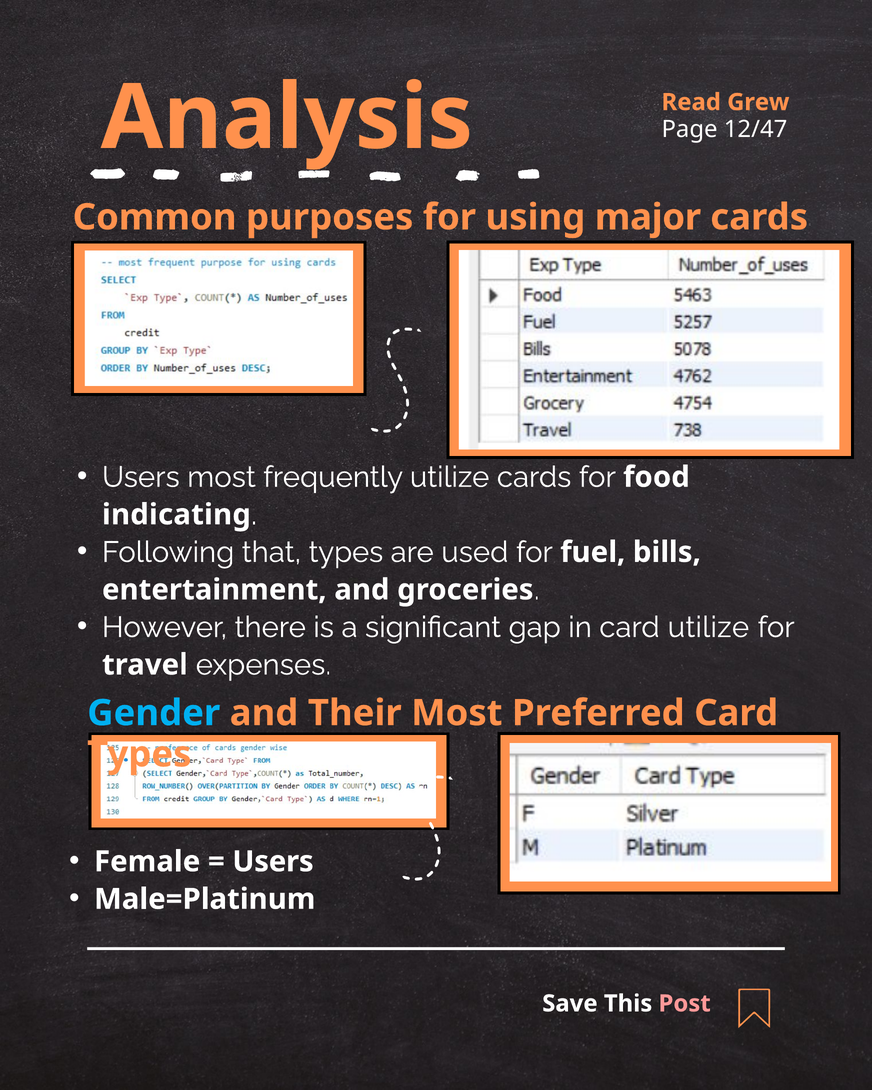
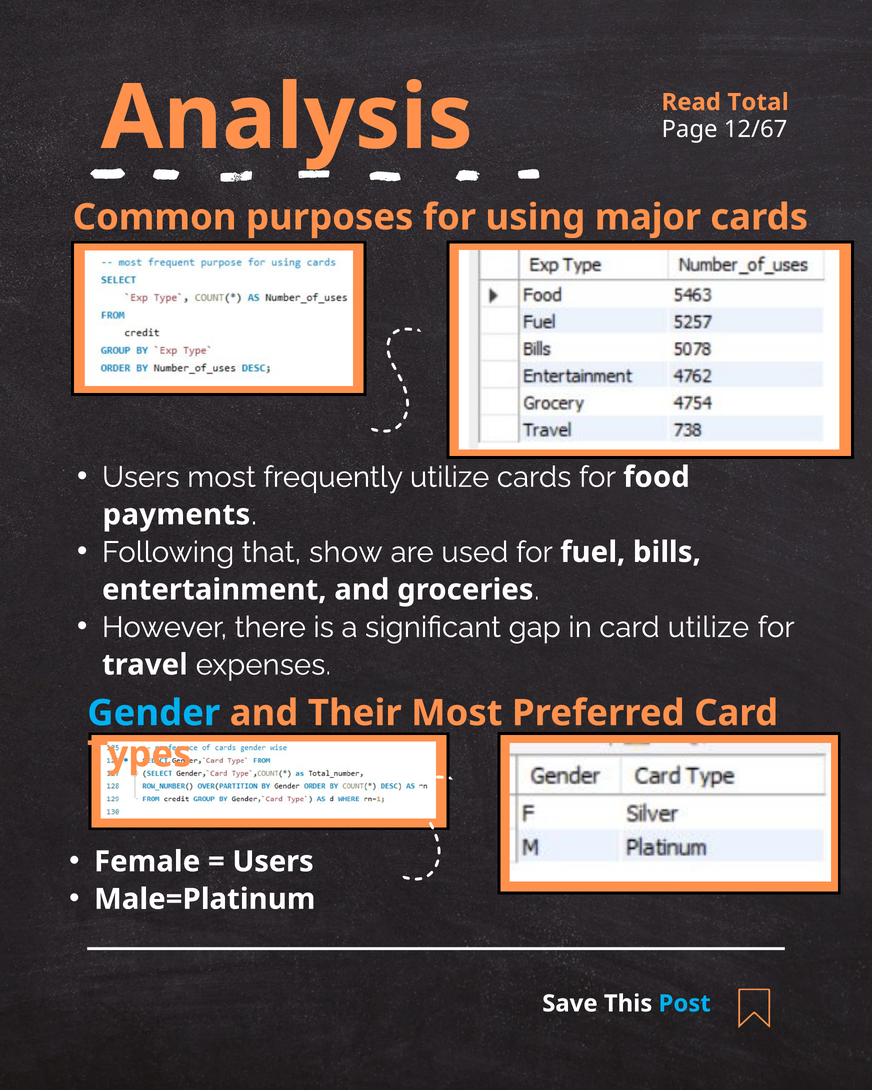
Grew: Grew -> Total (758, 102)
12/47: 12/47 -> 12/67 (756, 129)
indicating: indicating -> payments (176, 515)
that types: types -> show (346, 552)
Post colour: pink -> light blue (685, 1004)
